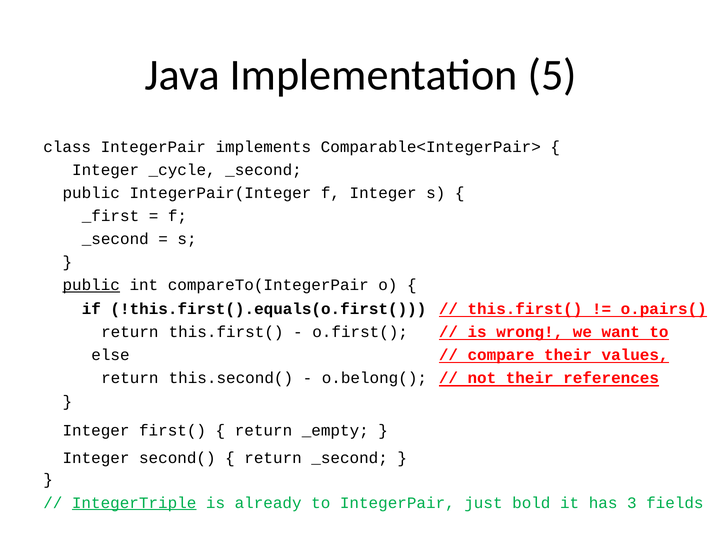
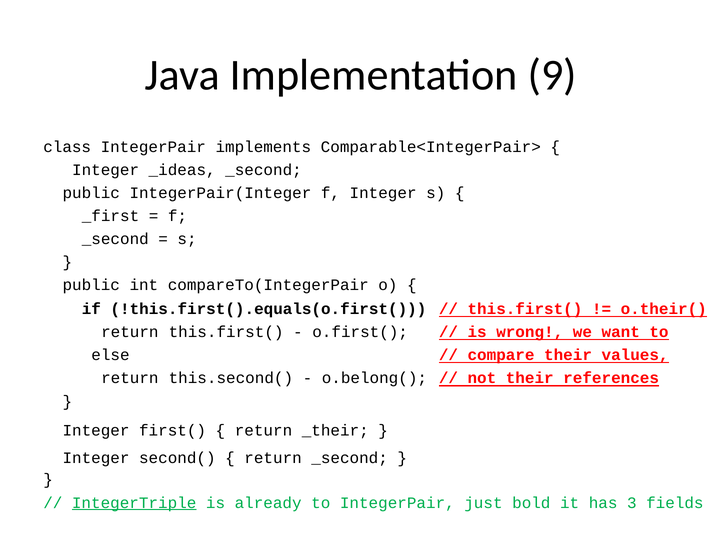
5: 5 -> 9 (552, 75)
_cycle: _cycle -> _ideas (182, 170)
public underline: present -> none (91, 285)
o.pairs(: o.pairs( -> o.their( (664, 309)
_empty: _empty -> _their (335, 430)
